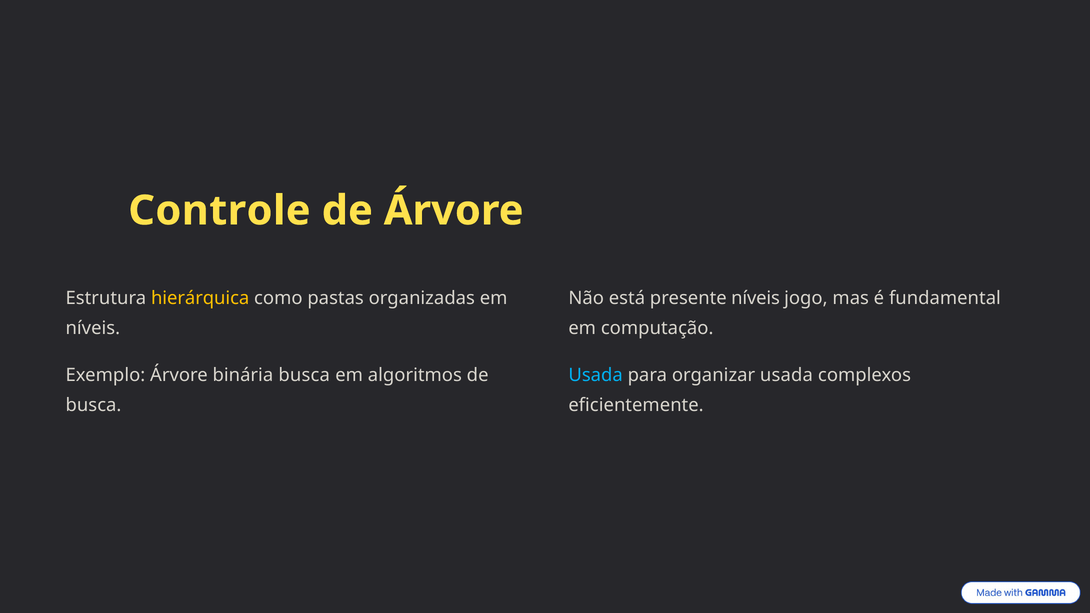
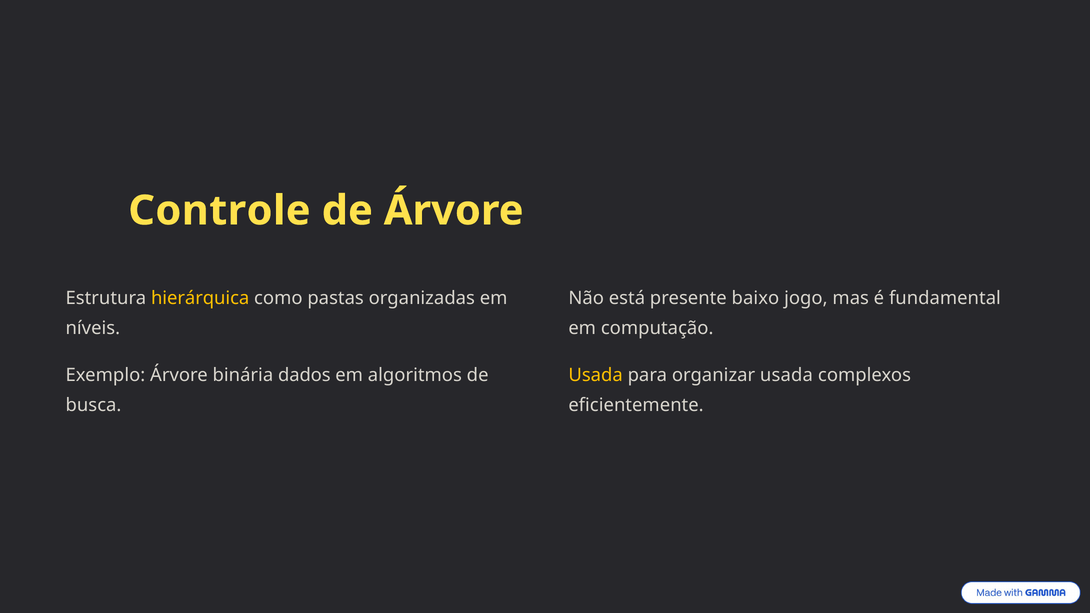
presente níveis: níveis -> baixo (755, 298)
binária busca: busca -> dados (304, 375)
Usada colour: light blue -> yellow (596, 375)
